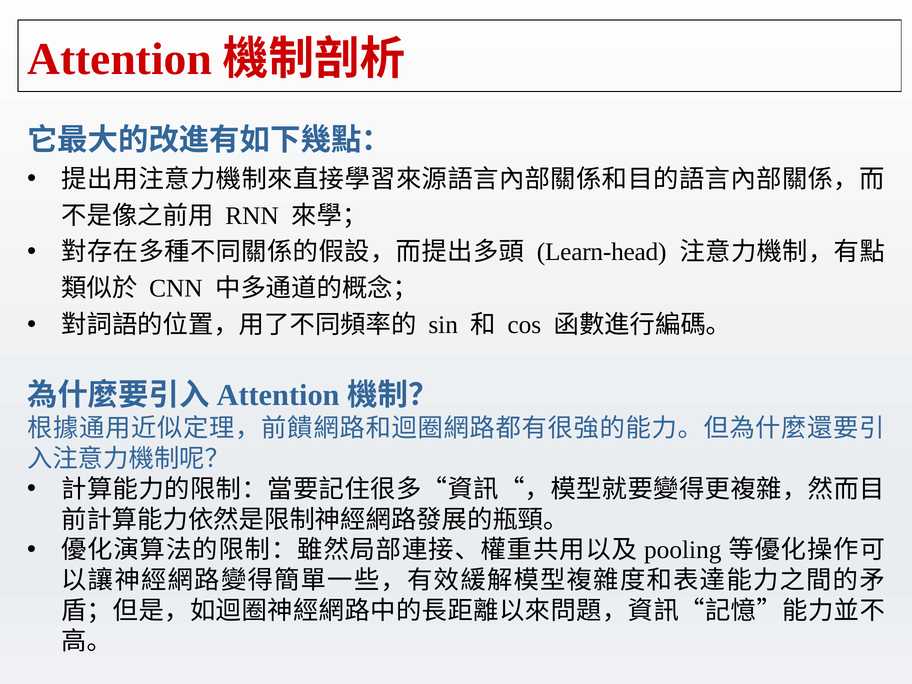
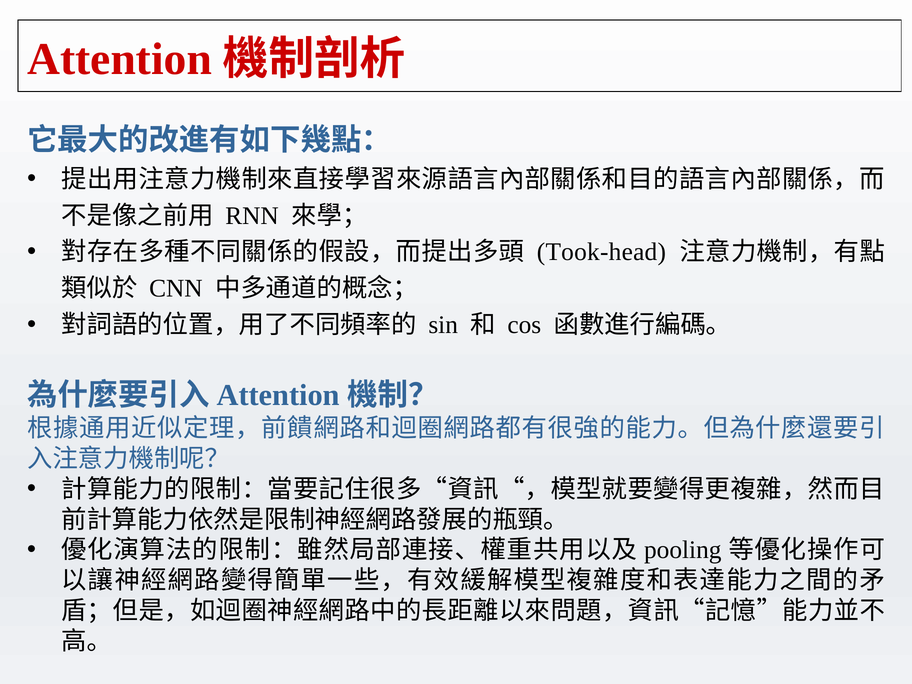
Learn-head: Learn-head -> Took-head (601, 252)
